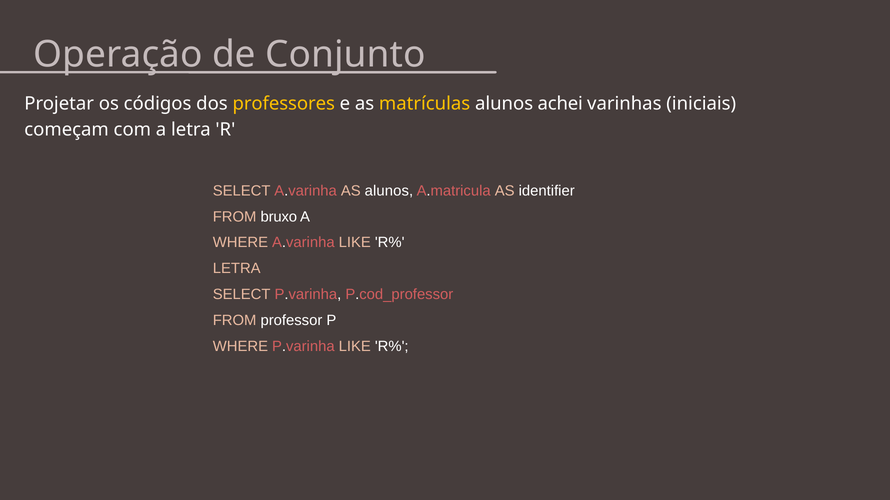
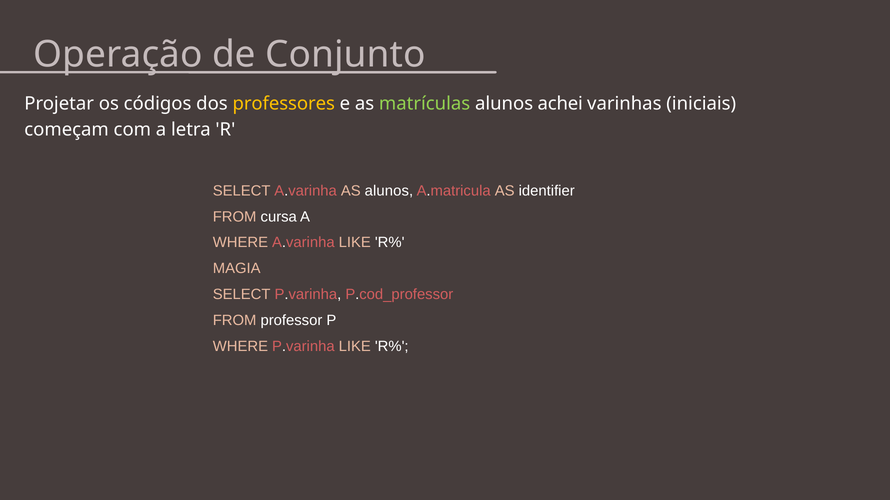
matrículas colour: yellow -> light green (425, 104)
bruxo: bruxo -> cursa (279, 217)
LETRA: LETRA -> MAGIA (237, 269)
